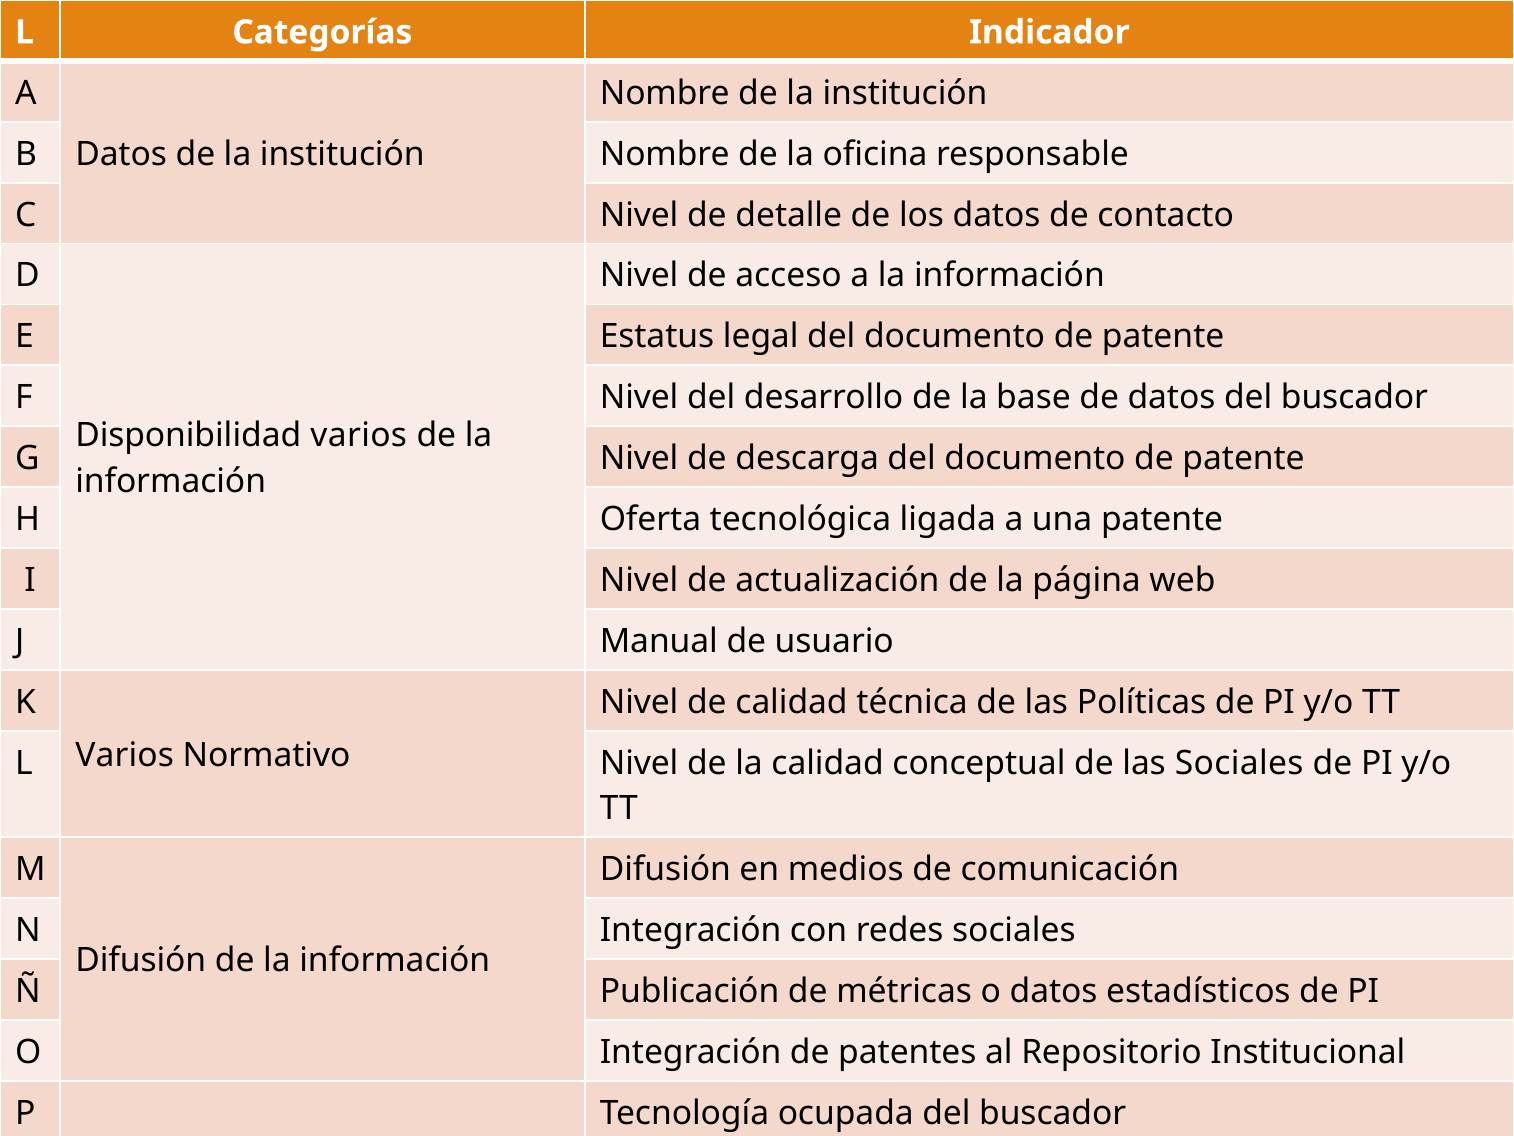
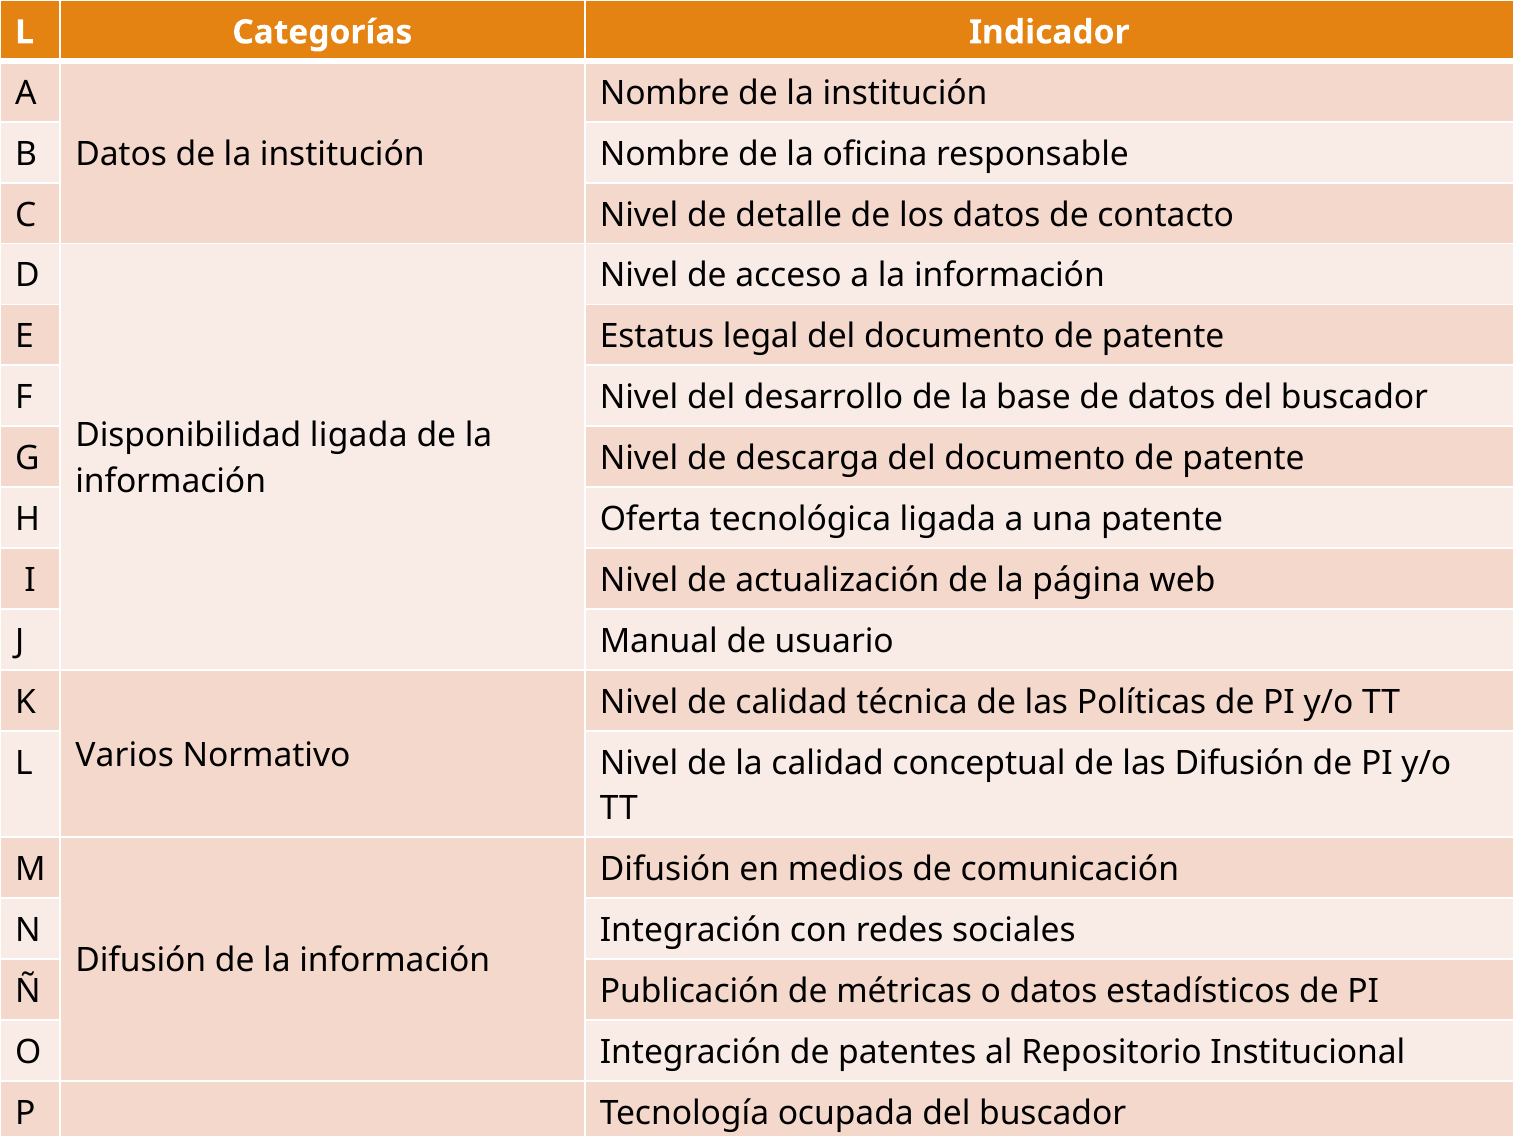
Disponibilidad varios: varios -> ligada (359, 435)
las Sociales: Sociales -> Difusión (1239, 763)
